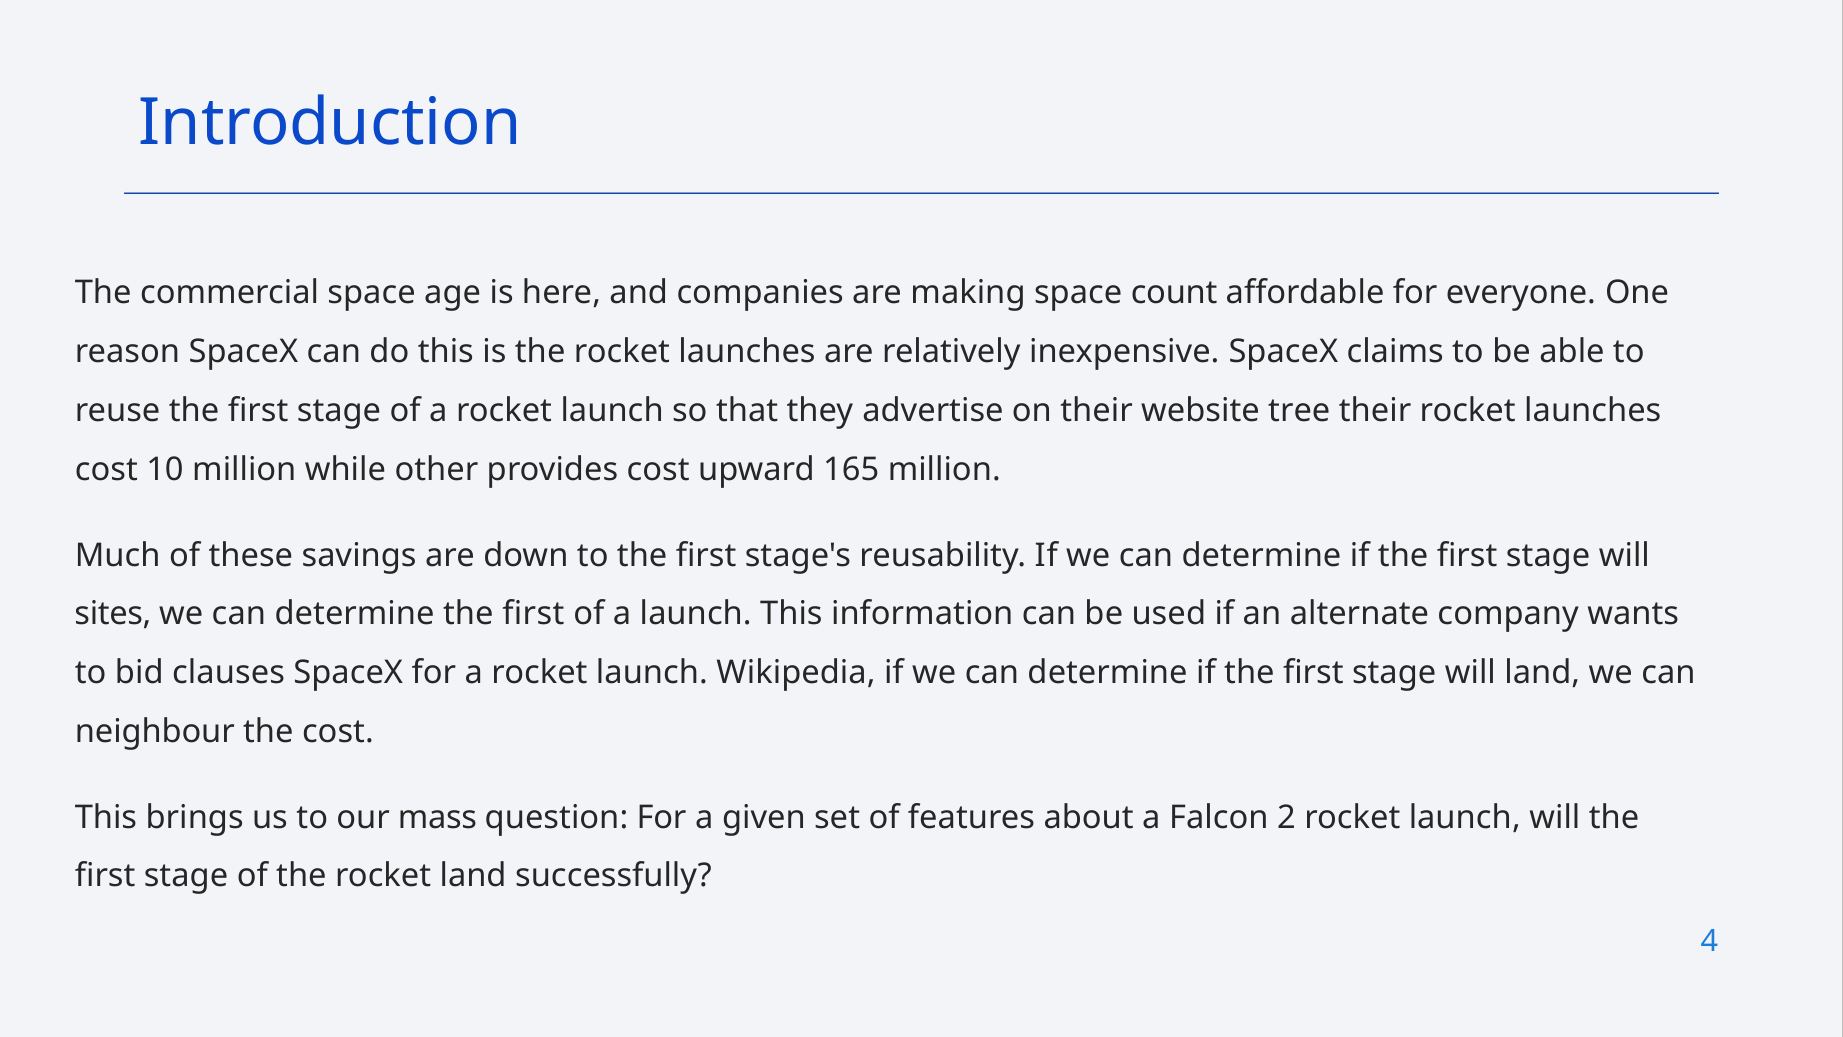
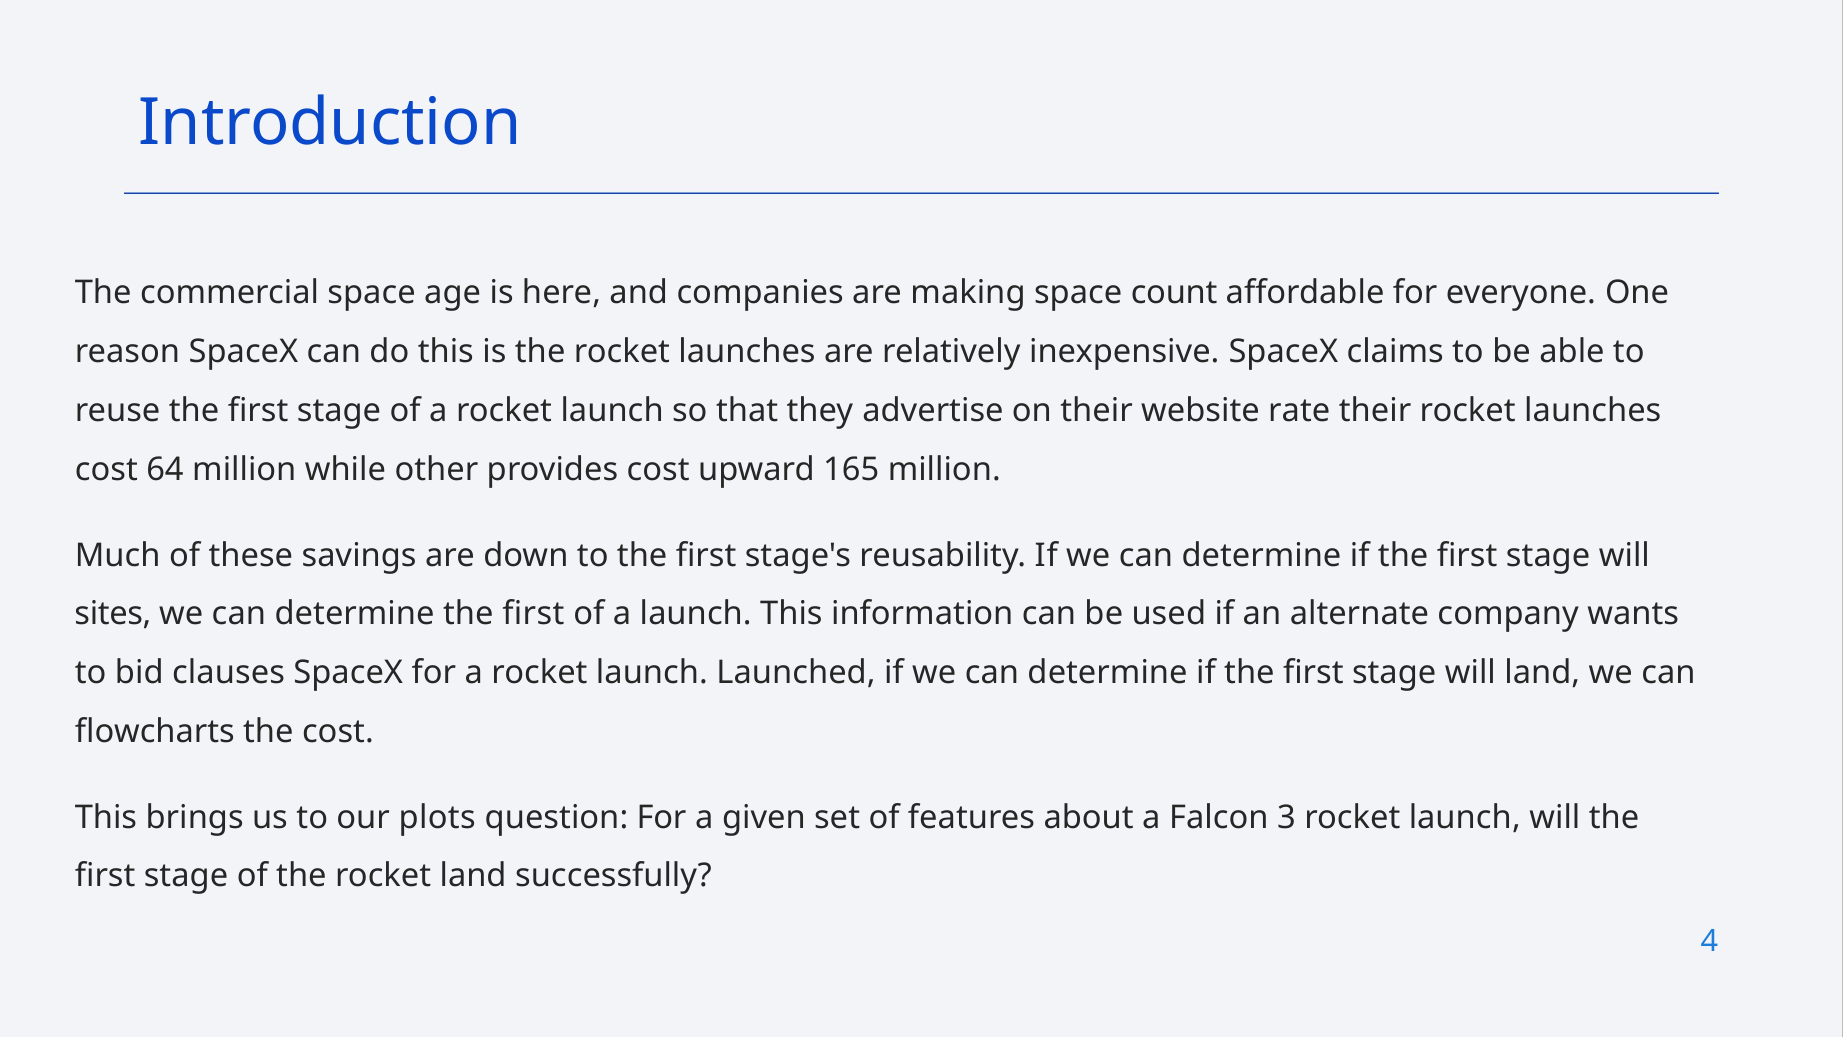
tree: tree -> rate (1299, 411)
10: 10 -> 64 (165, 469)
Wikipedia: Wikipedia -> Launched (796, 673)
neighbour: neighbour -> flowcharts (155, 731)
mass: mass -> plots (437, 817)
2: 2 -> 3 (1286, 817)
